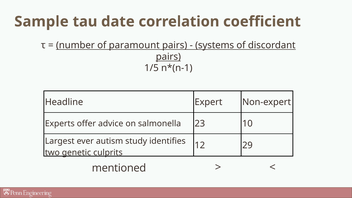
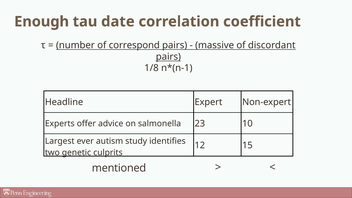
Sample: Sample -> Enough (42, 22)
paramount: paramount -> correspond (134, 45)
systems: systems -> massive (215, 45)
1/5: 1/5 -> 1/8 (151, 68)
29: 29 -> 15 (247, 145)
